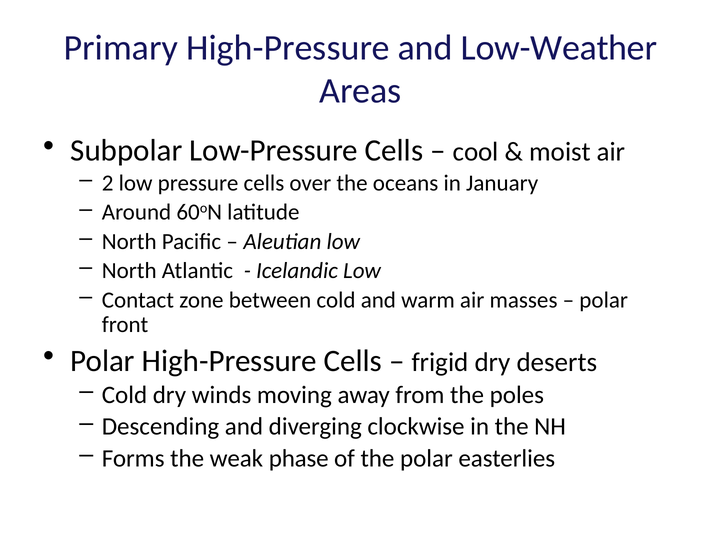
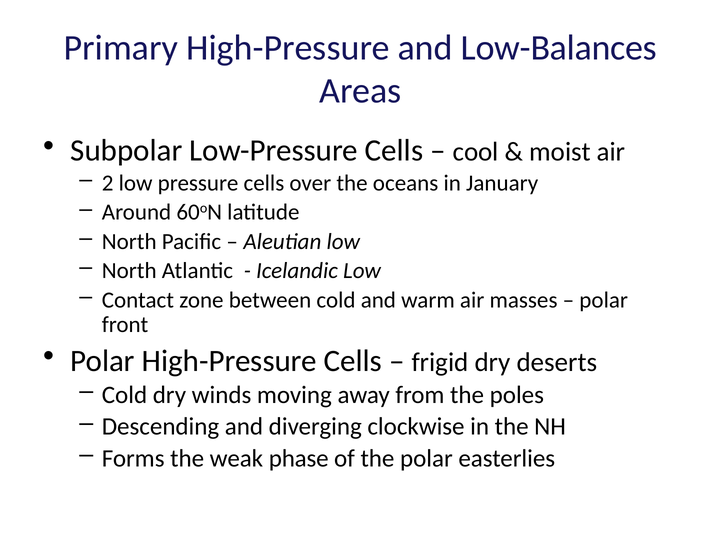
Low-Weather: Low-Weather -> Low-Balances (559, 48)
